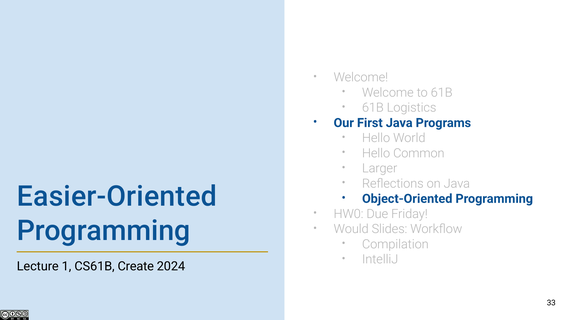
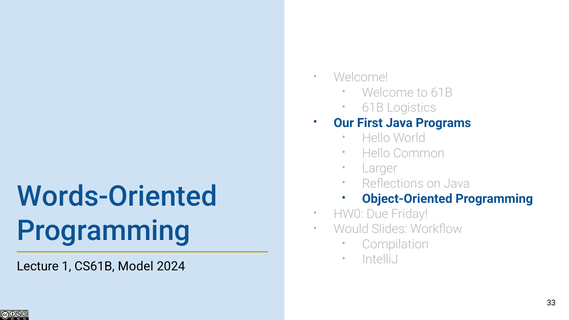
Easier-Oriented: Easier-Oriented -> Words-Oriented (117, 197)
Create: Create -> Model (136, 266)
